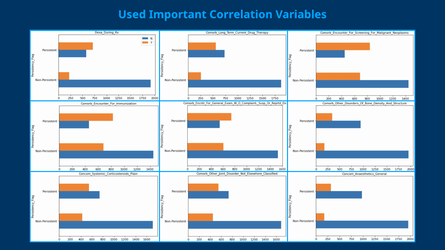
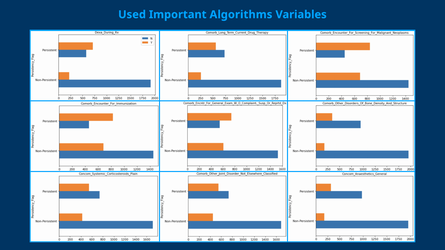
Correlation: Correlation -> Algorithms (241, 15)
